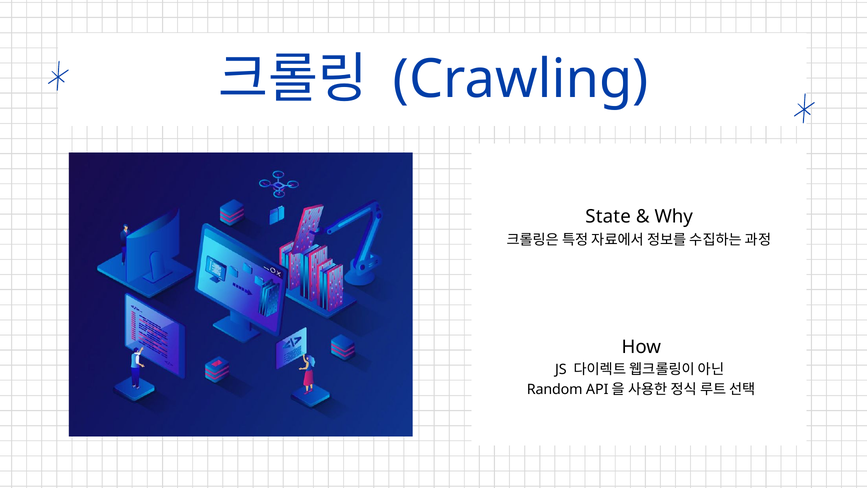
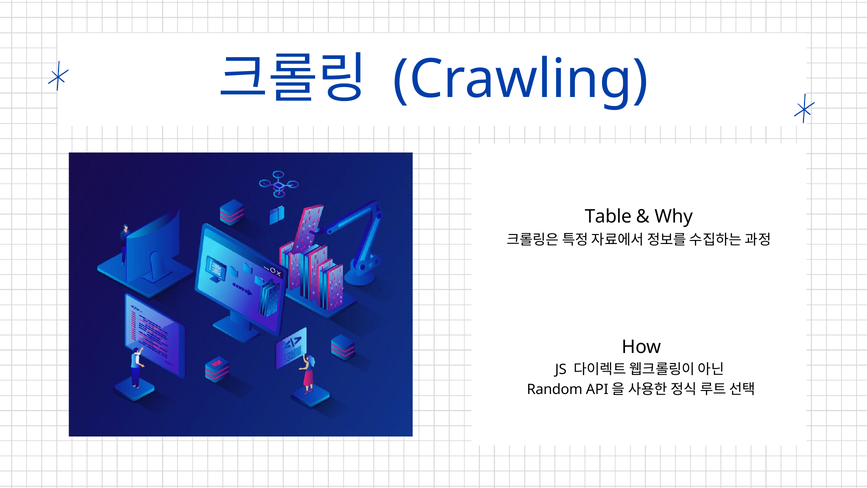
State: State -> Table (608, 217)
